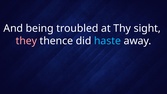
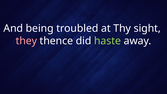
haste colour: light blue -> light green (107, 41)
